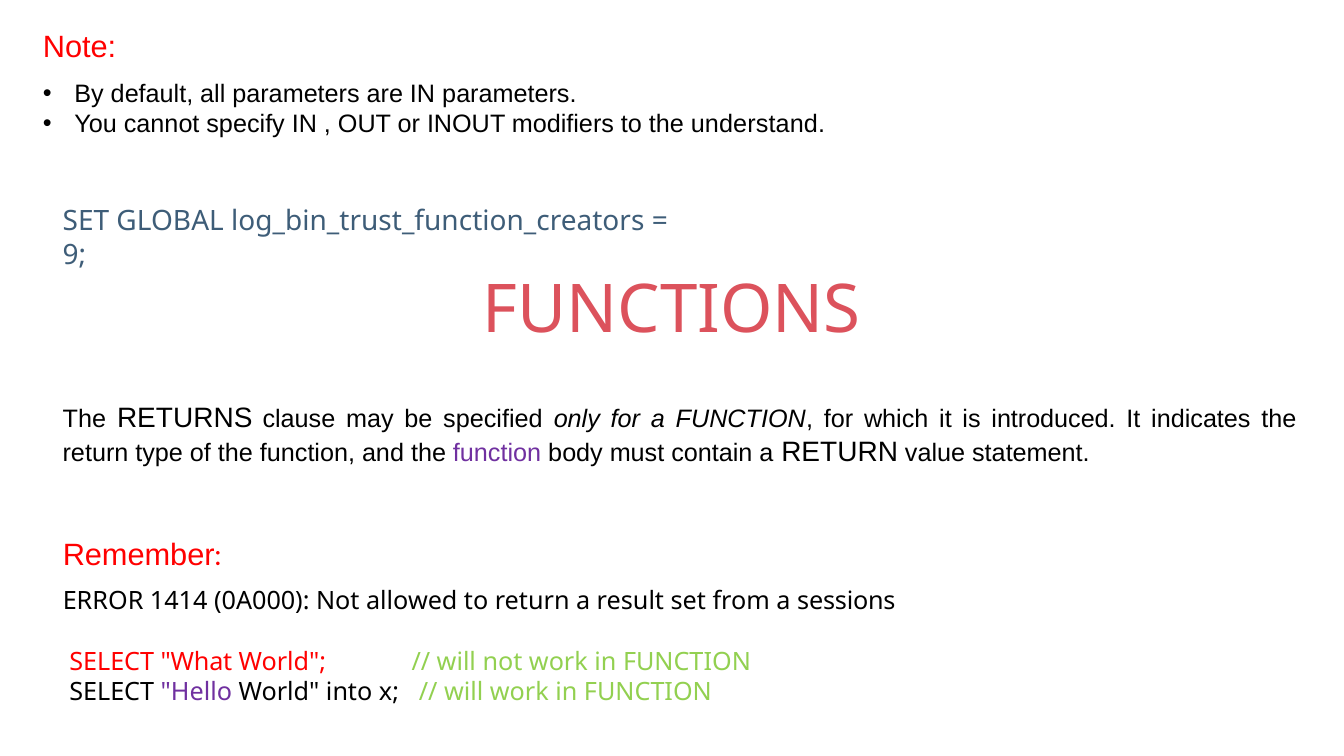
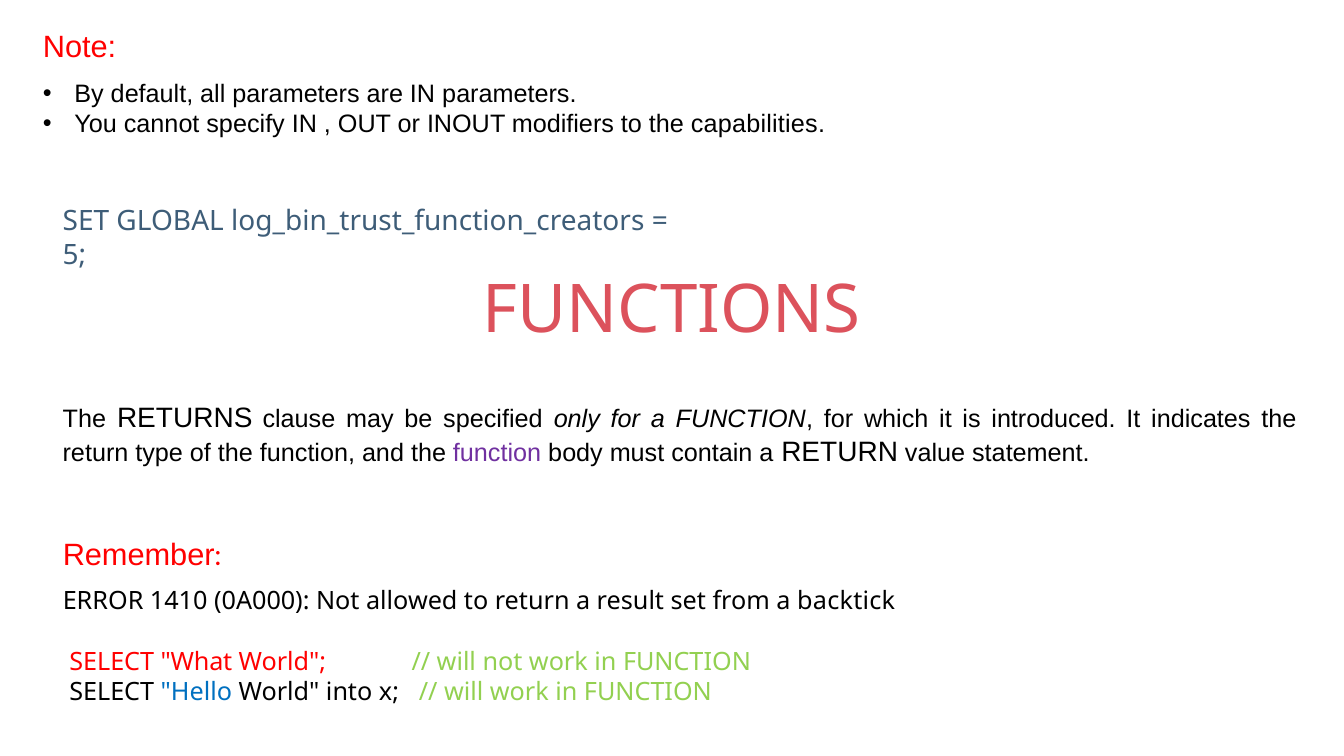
understand: understand -> capabilities (758, 124)
9: 9 -> 5 (74, 255)
1414: 1414 -> 1410 (179, 602)
sessions: sessions -> backtick (846, 602)
Hello colour: purple -> blue (196, 692)
